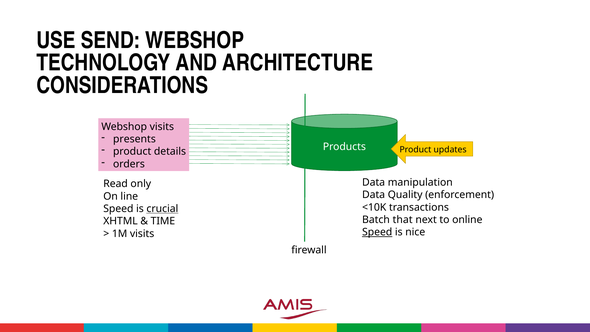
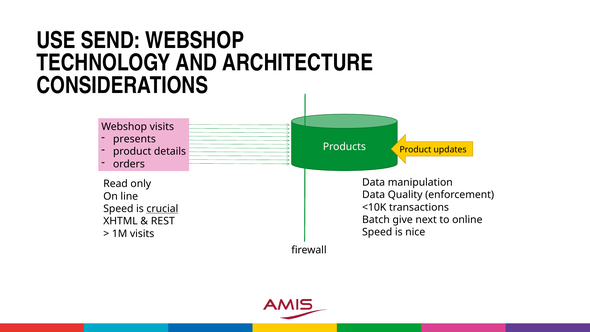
that: that -> give (403, 220)
TIME: TIME -> REST (163, 221)
Speed underline: present -> none (377, 232)
